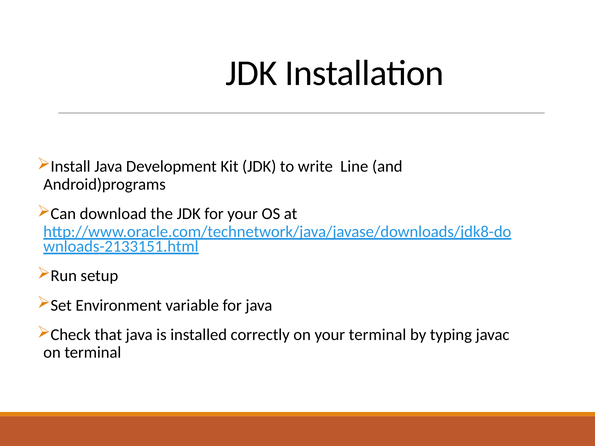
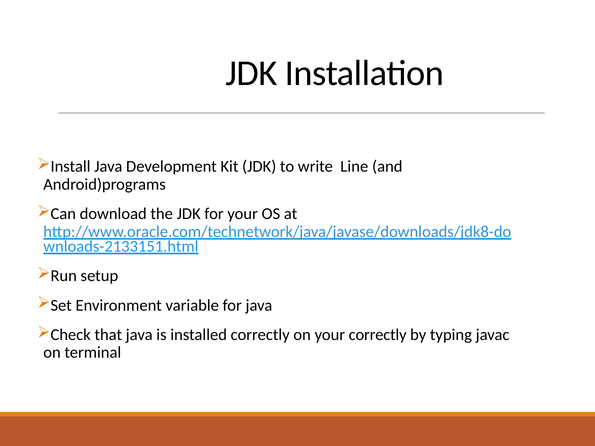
your terminal: terminal -> correctly (378, 335)
